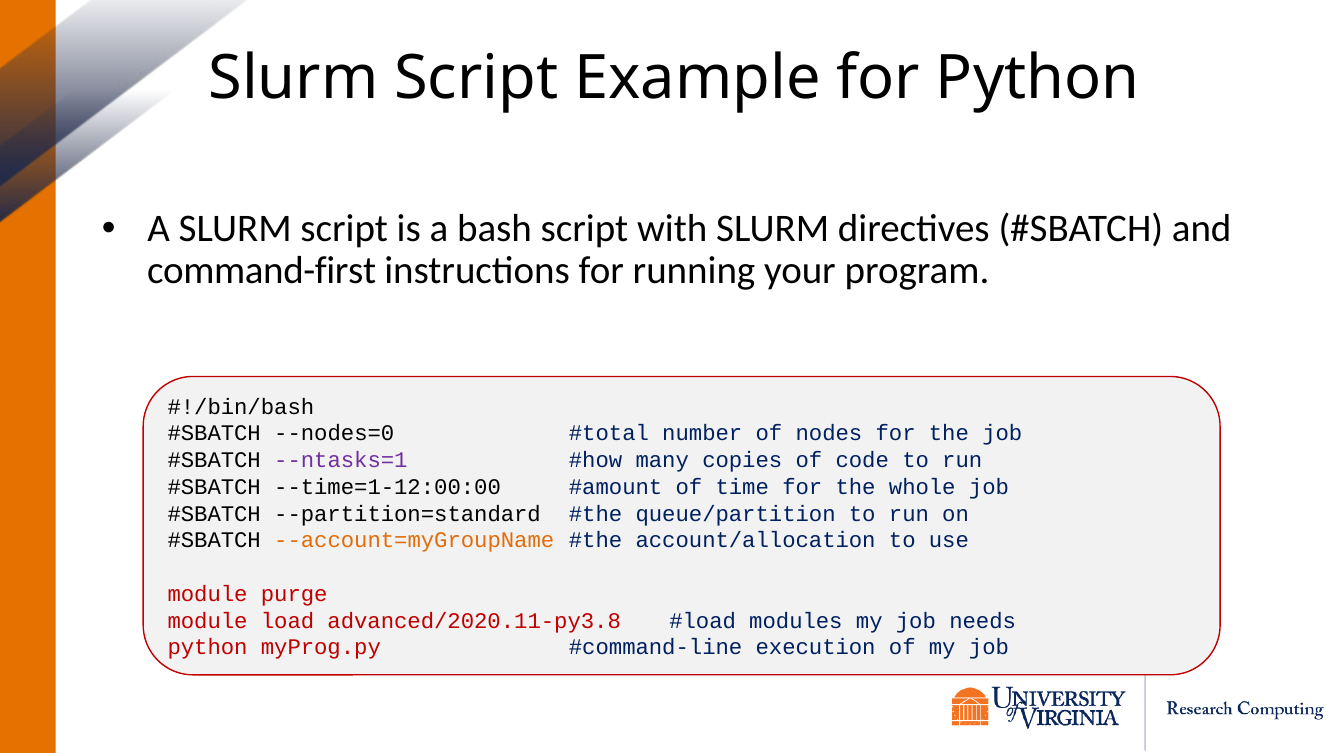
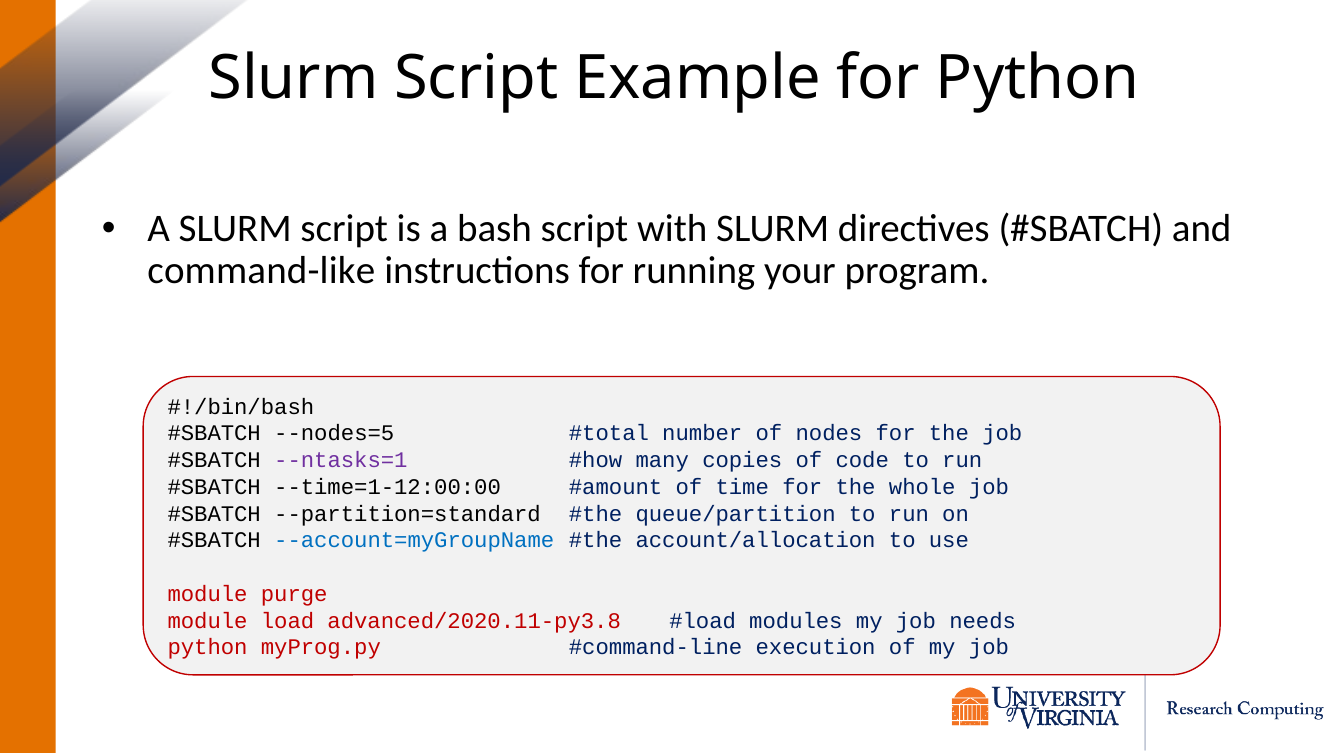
command-first: command-first -> command-like (261, 271)
--nodes=0: --nodes=0 -> --nodes=5 (334, 433)
--account=myGroupName colour: orange -> blue (414, 540)
